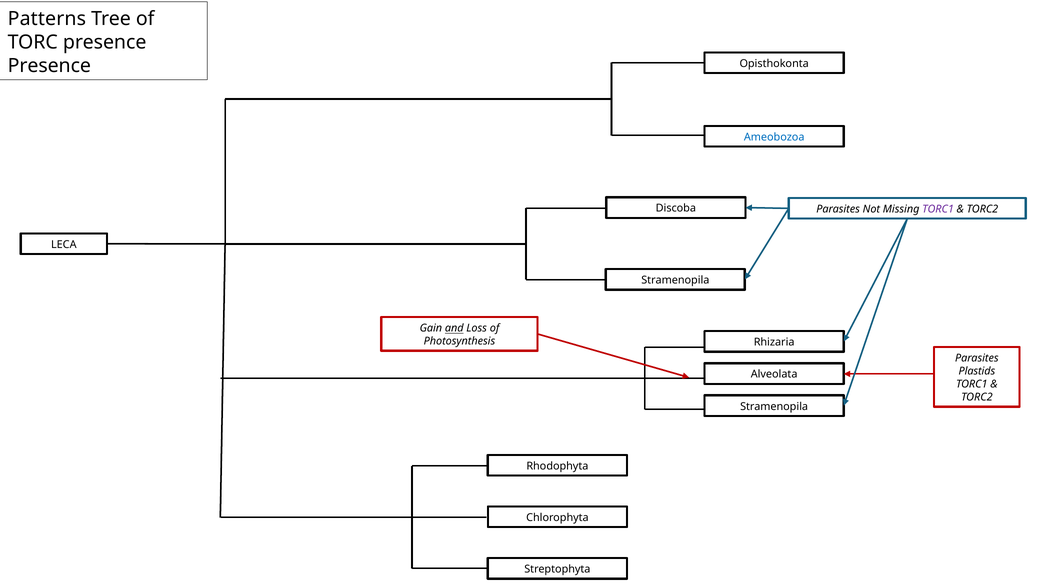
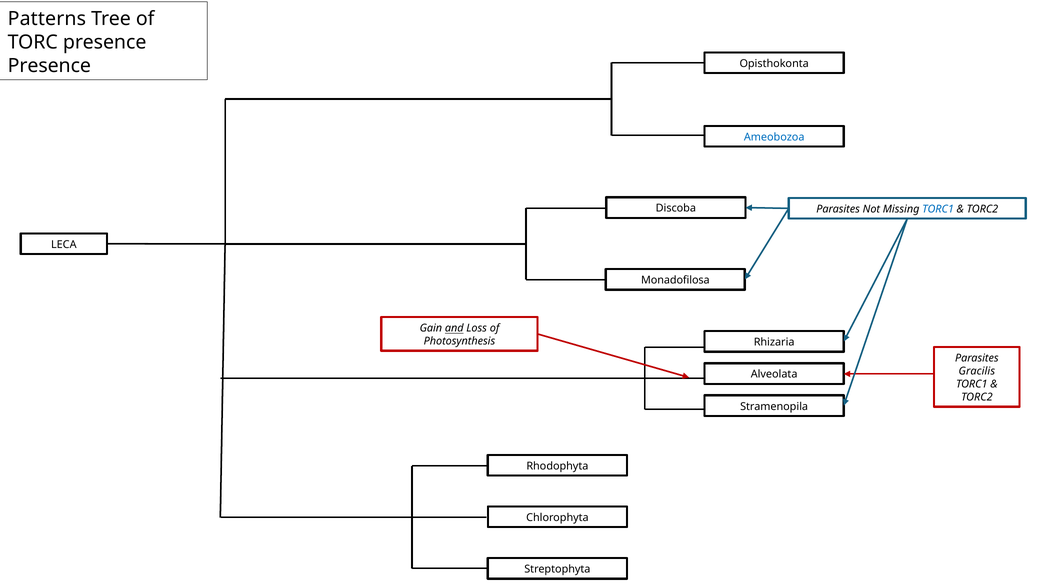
TORC1 colour: purple -> blue (938, 209)
Stramenopila: Stramenopila -> Monadofilosa (675, 281)
Plastids: Plastids -> Gracilis (977, 371)
